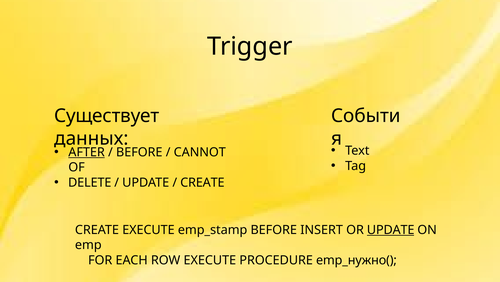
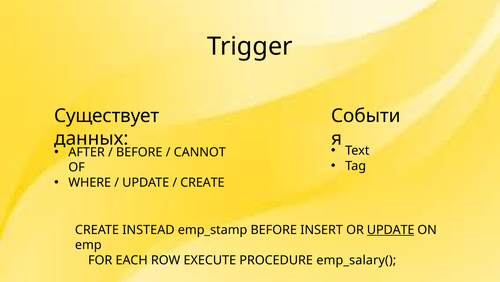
AFTER underline: present -> none (87, 152)
DELETE: DELETE -> WHERE (90, 182)
CREATE EXECUTE: EXECUTE -> INSTEAD (148, 229)
emp_нужно(: emp_нужно( -> emp_salary( (356, 260)
